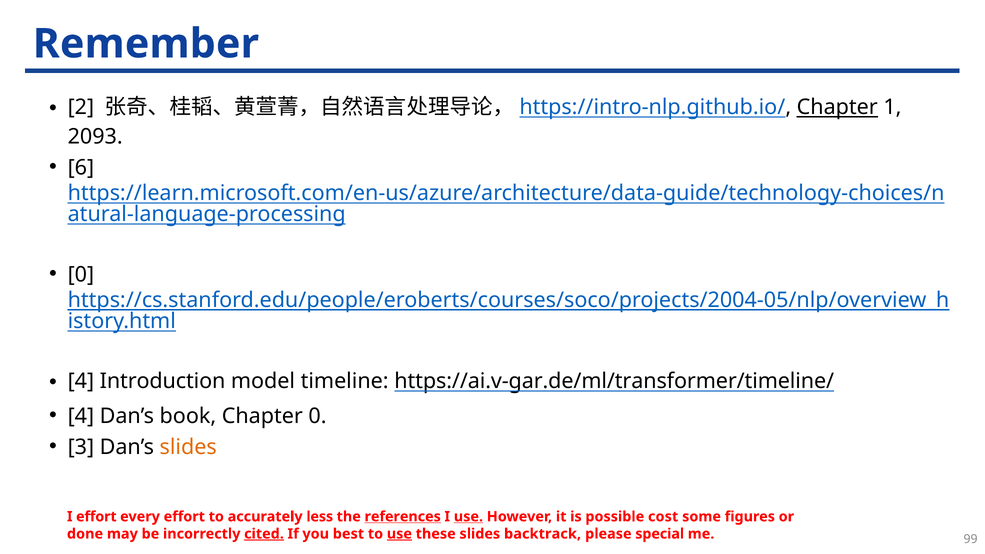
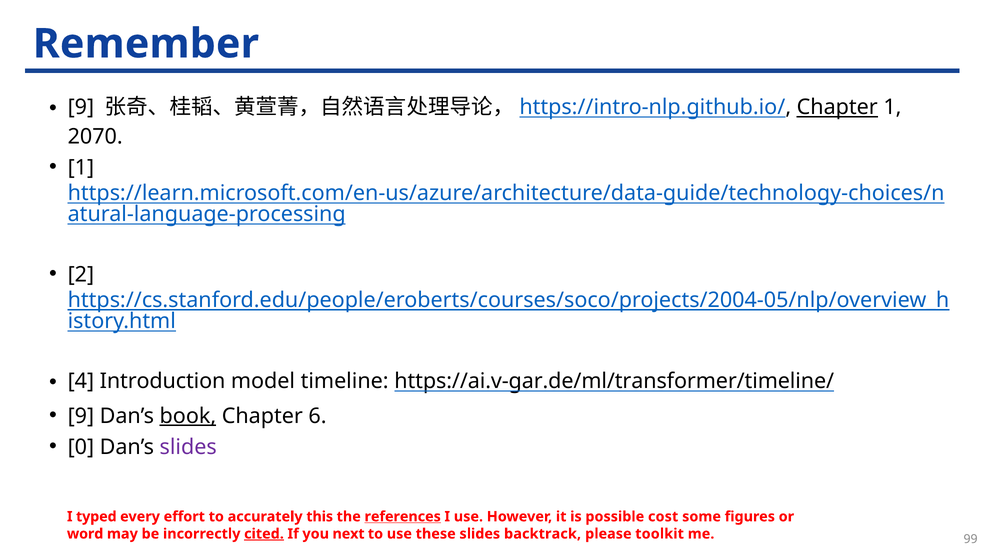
2: 2 -> 9 (81, 107)
2093: 2093 -> 2070 (95, 136)
6: 6 -> 1 (81, 168)
0: 0 -> 2 (81, 274)
4: 4 -> 9 (81, 416)
book underline: none -> present (188, 416)
Chapter 0: 0 -> 6 (318, 416)
3: 3 -> 0 (81, 447)
slides colour: orange -> purple (188, 447)
I effort: effort -> typed (96, 517)
less: less -> this (320, 517)
use underline: present -> none (468, 517)
done: done -> word (85, 534)
best: best -> next (349, 534)
use underline: present -> none (399, 534)
special: special -> toolkit (660, 534)
